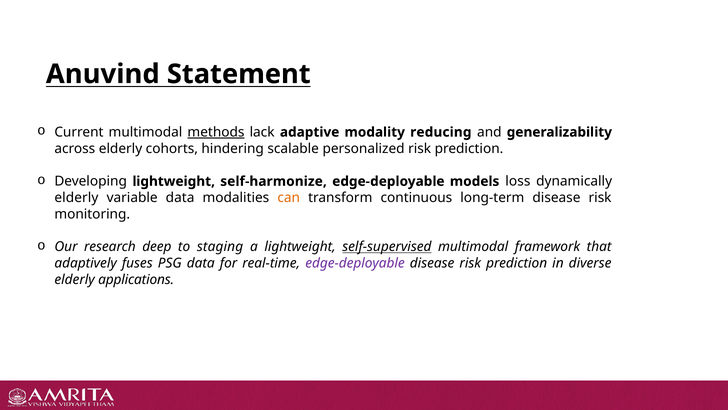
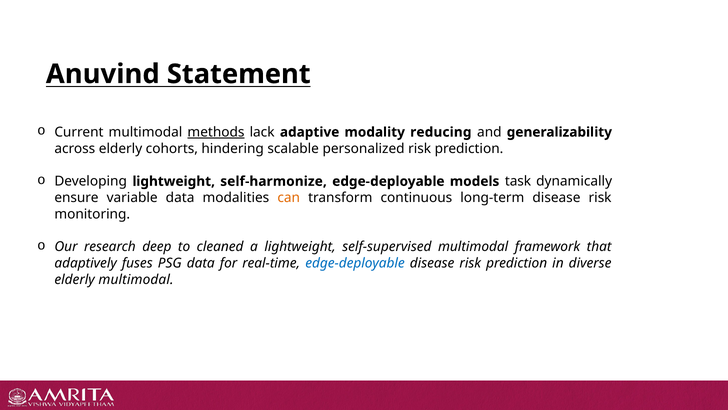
loss: loss -> task (518, 181)
elderly: elderly -> ensure (76, 198)
staging: staging -> cleaned (220, 247)
self-supervised underline: present -> none (387, 247)
edge-deployable colour: purple -> blue (355, 263)
elderly applications: applications -> multimodal (136, 279)
